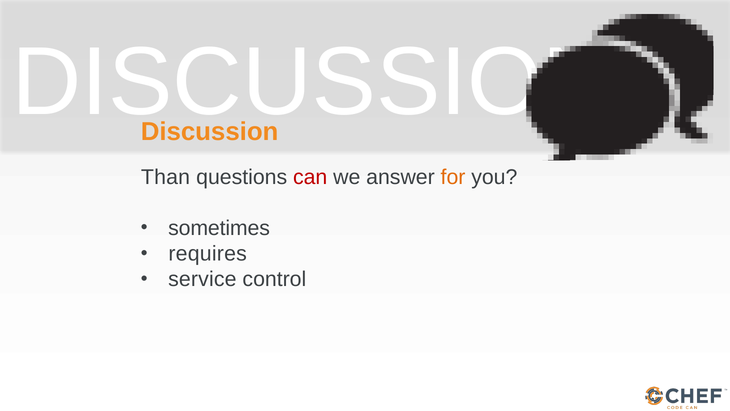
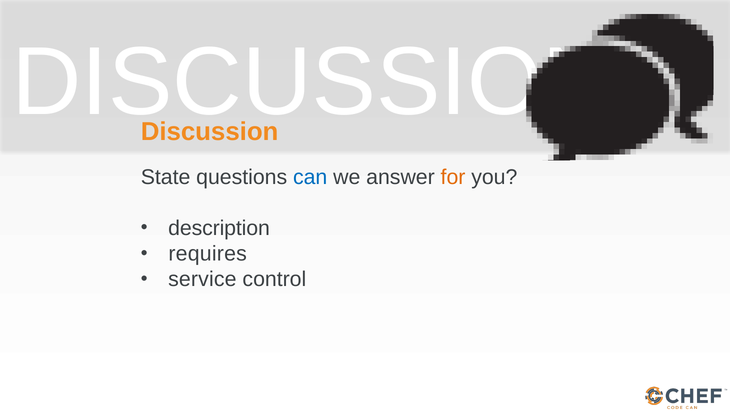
Than: Than -> State (166, 177)
can colour: red -> blue (310, 177)
sometimes: sometimes -> description (219, 228)
